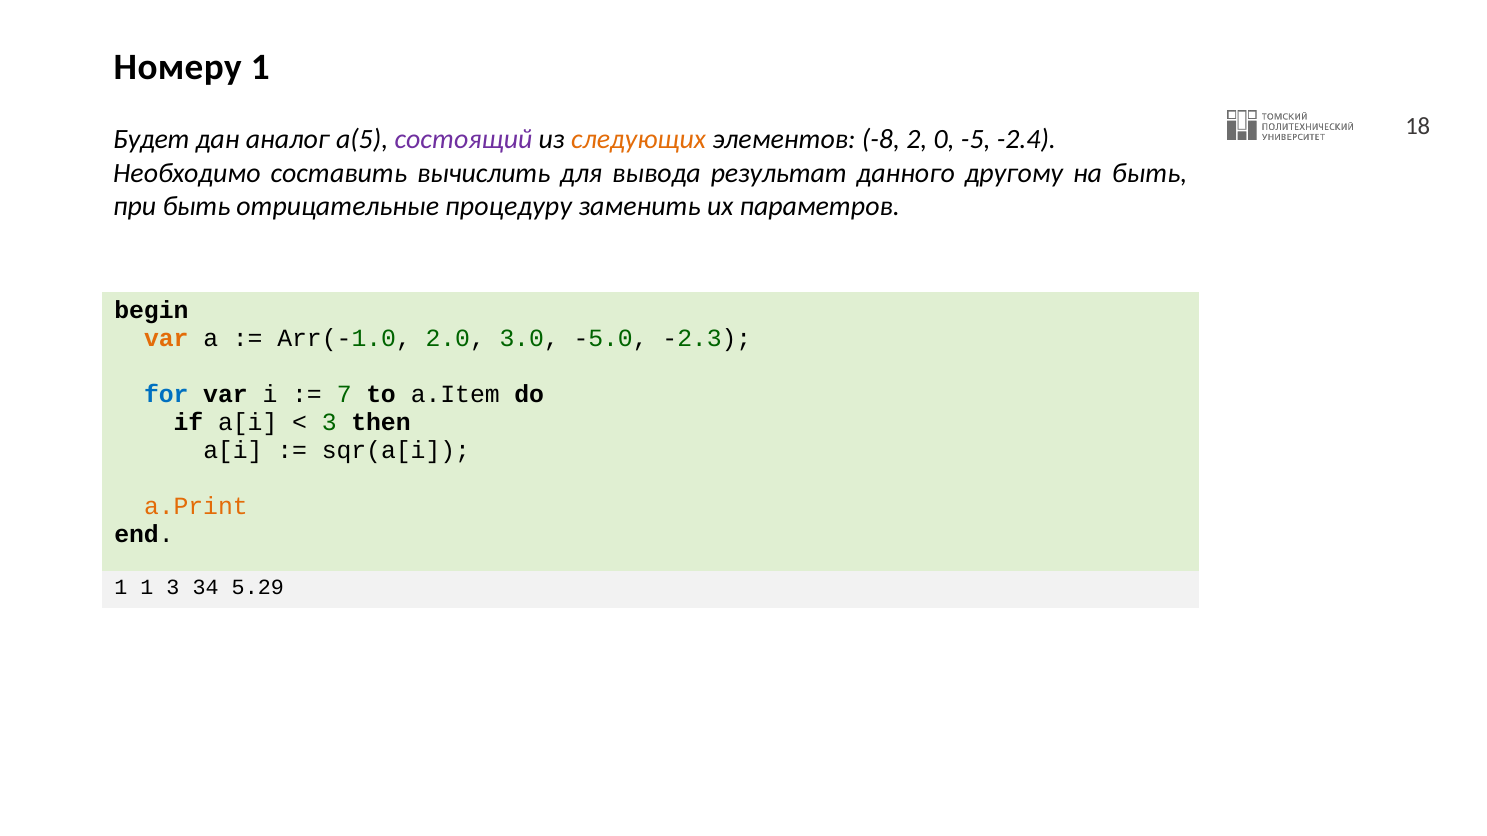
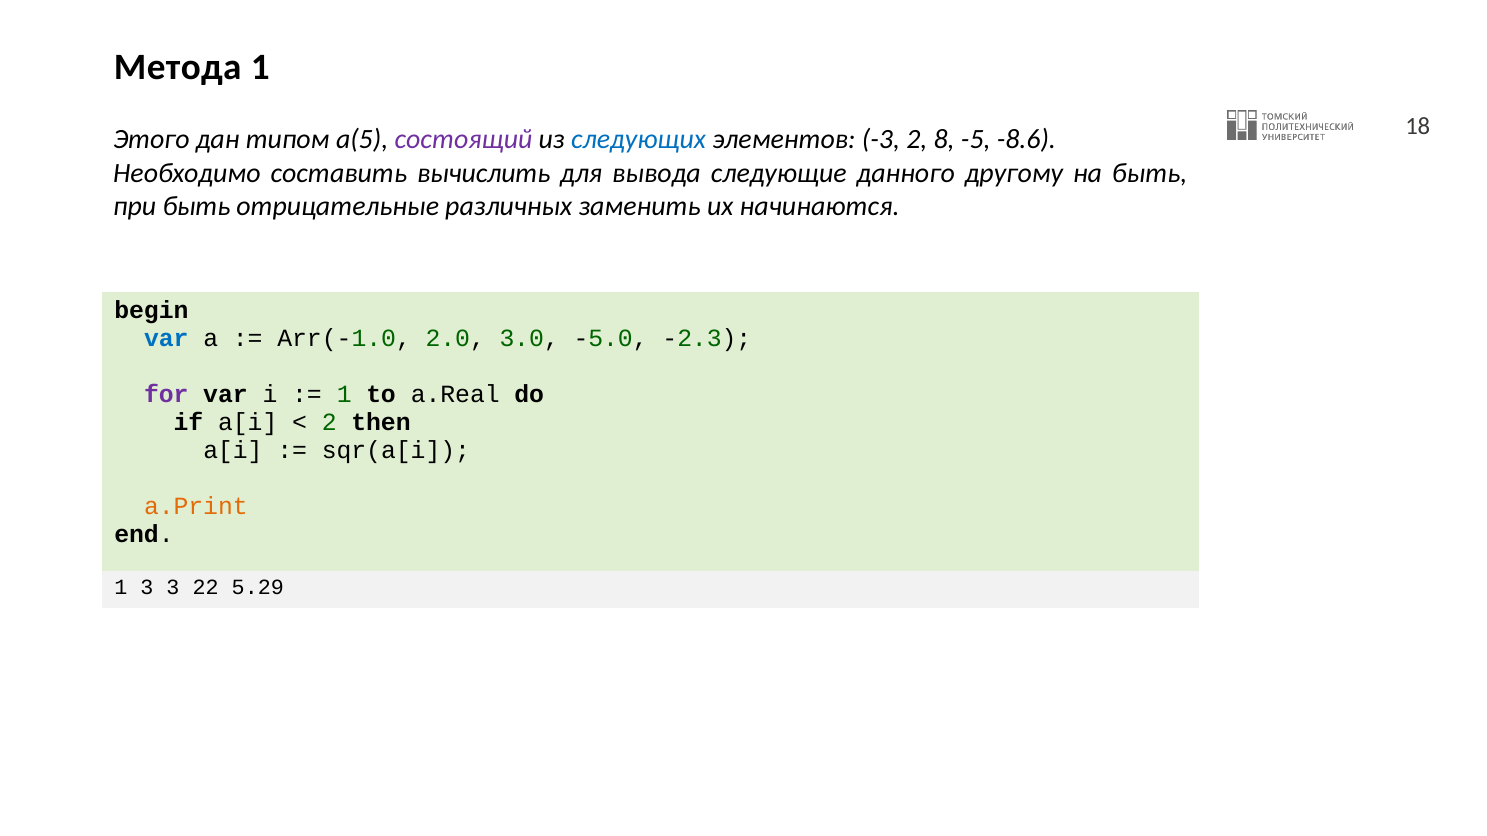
Номеру: Номеру -> Метода (178, 67)
Будет: Будет -> Этого (151, 140)
аналог: аналог -> типом (288, 140)
следующих colour: orange -> blue (639, 140)
-8: -8 -> -3 (881, 140)
0: 0 -> 8 (944, 140)
-2.4: -2.4 -> -8.6 (1026, 140)
результат: результат -> следующие (779, 173)
процедуру: процедуру -> различных (509, 207)
параметров: параметров -> начинаются (820, 207)
var colour: orange -> blue (166, 338)
for colour: blue -> purple (166, 394)
7: 7 -> 1 (344, 394)
a.Item: a.Item -> a.Real (455, 394)
3: 3 -> 2 (329, 422)
1 1: 1 -> 3 (147, 587)
34: 34 -> 22 (206, 587)
